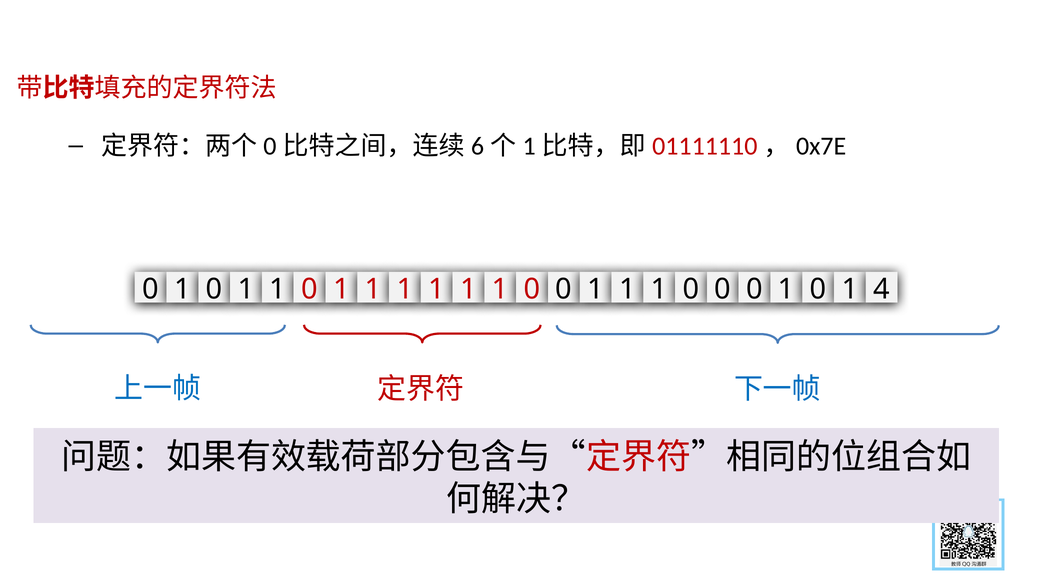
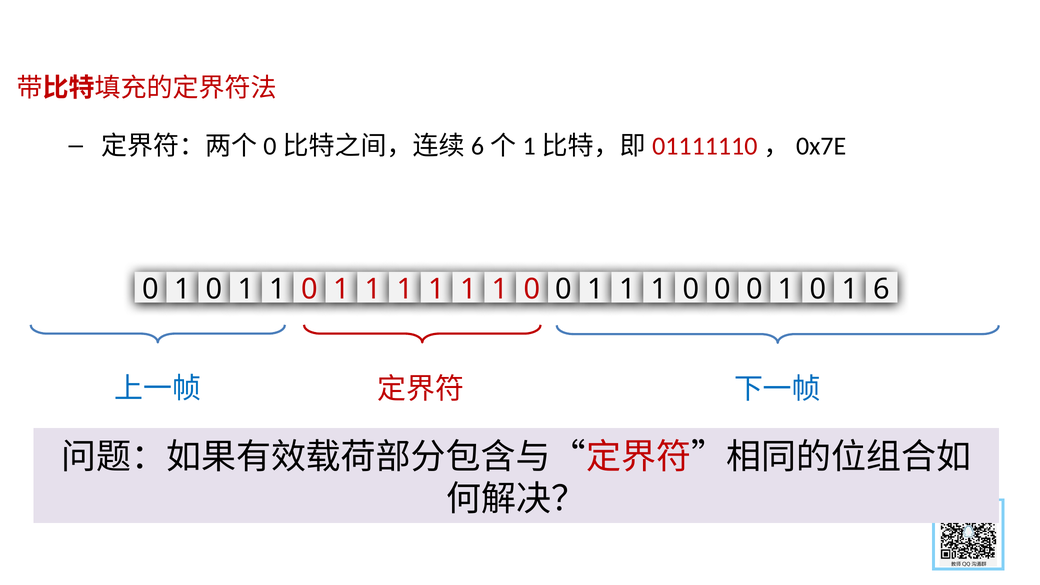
4: 4 -> 6 (882, 289)
